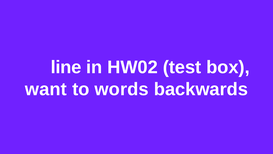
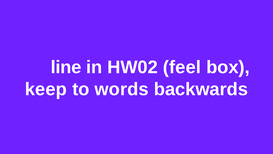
test: test -> feel (182, 67)
want: want -> keep (46, 89)
